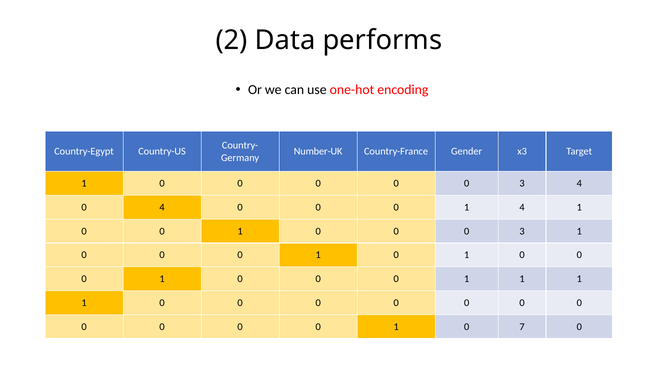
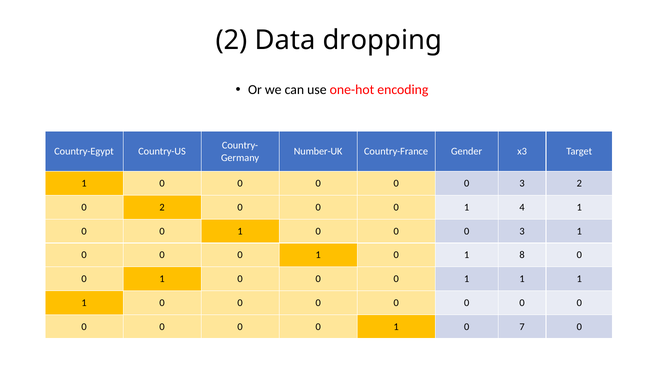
performs: performs -> dropping (382, 40)
3 4: 4 -> 2 (579, 184)
0 4: 4 -> 2 (162, 207)
1 0 1 0: 0 -> 8 (522, 255)
